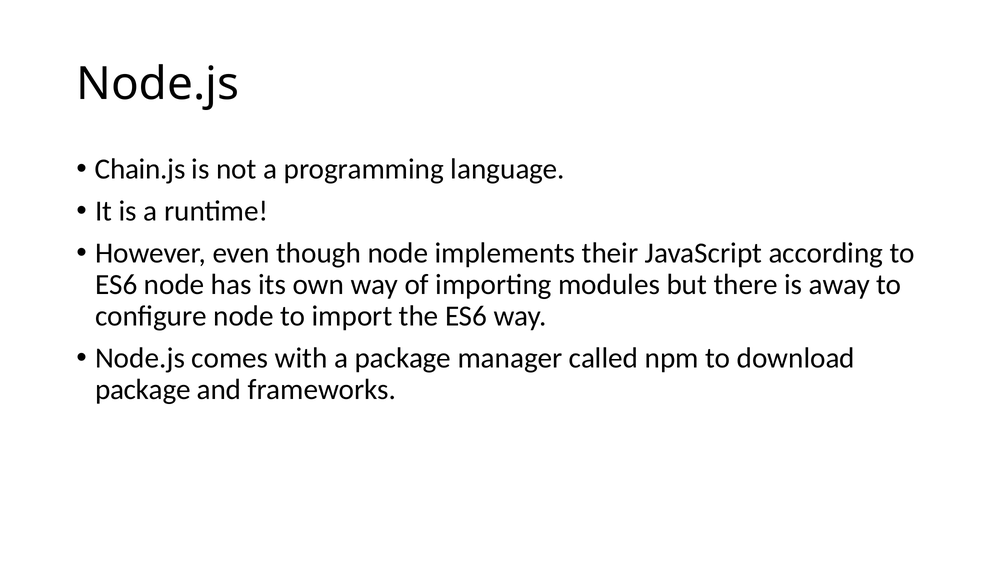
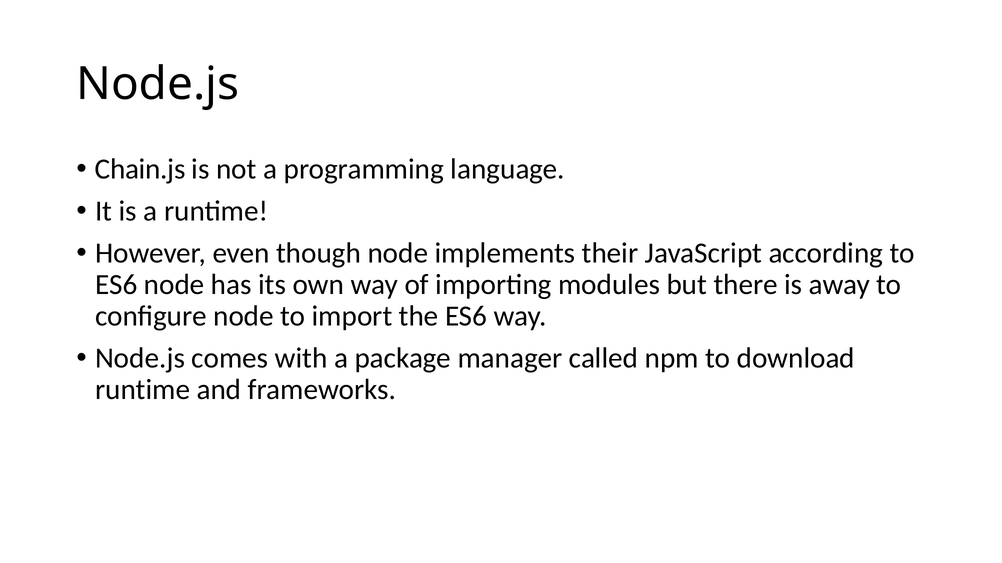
package: package -> runtime (143, 390)
